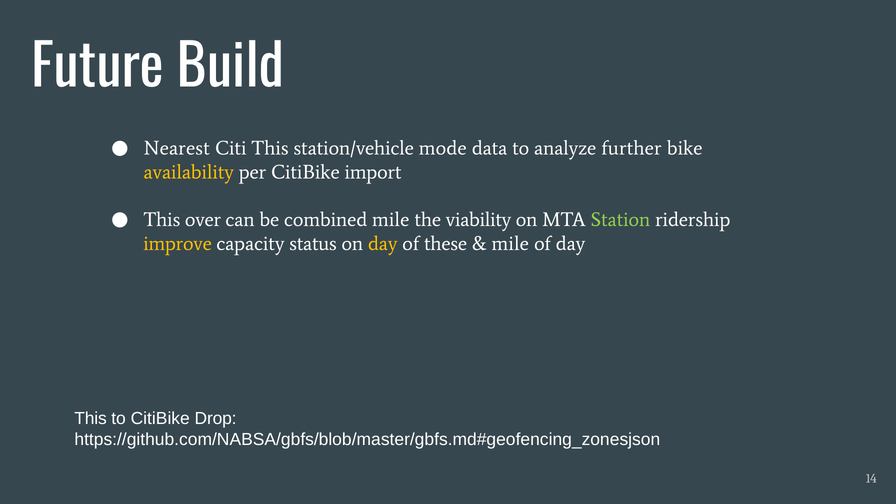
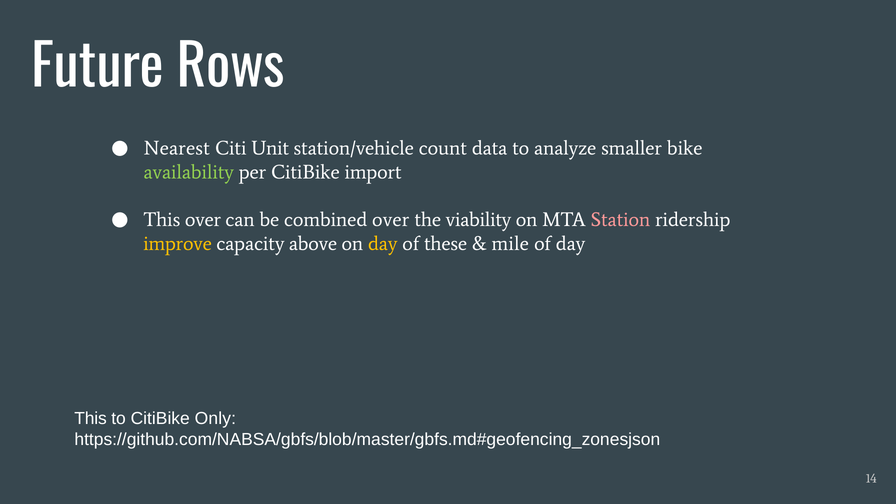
Build: Build -> Rows (231, 68)
Citi This: This -> Unit (270, 148)
mode: mode -> count (443, 148)
further: further -> smaller (632, 148)
availability colour: yellow -> light green (189, 172)
combined mile: mile -> over (391, 220)
Station colour: light green -> pink (620, 220)
status: status -> above (313, 244)
Drop: Drop -> Only (215, 419)
